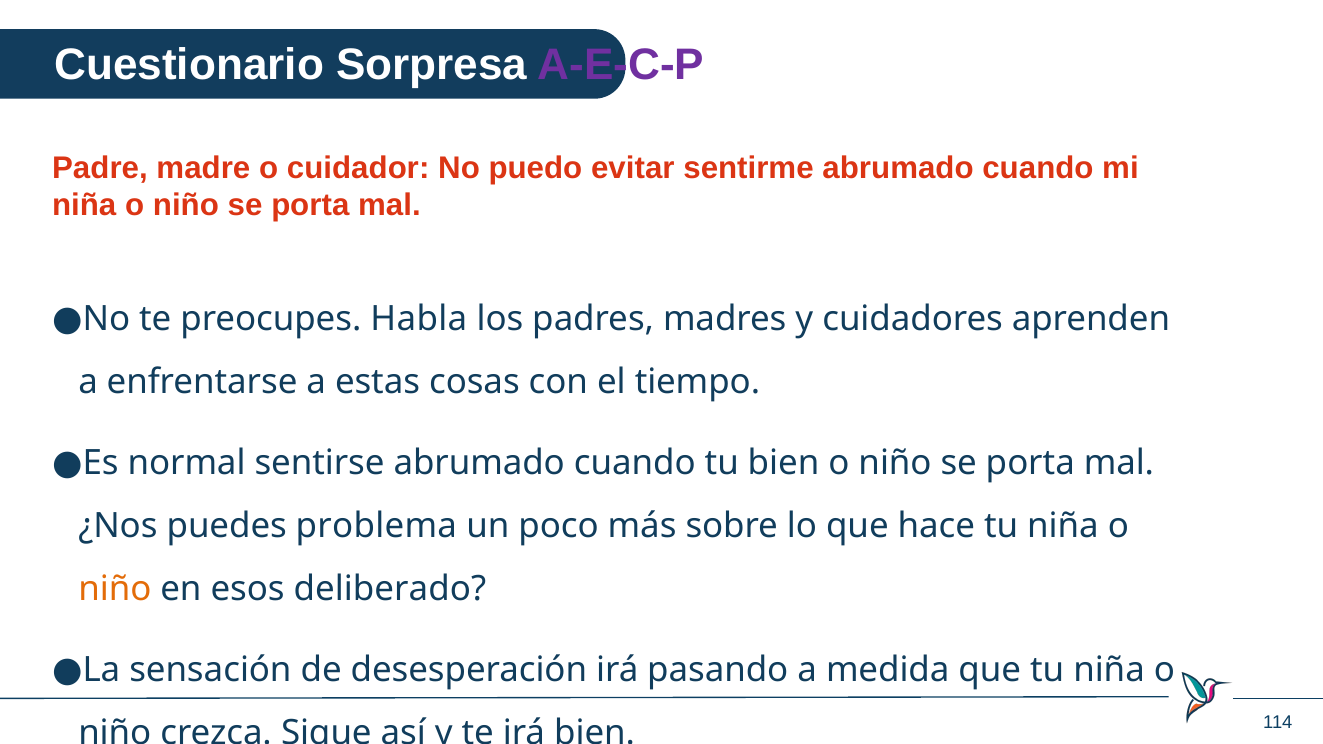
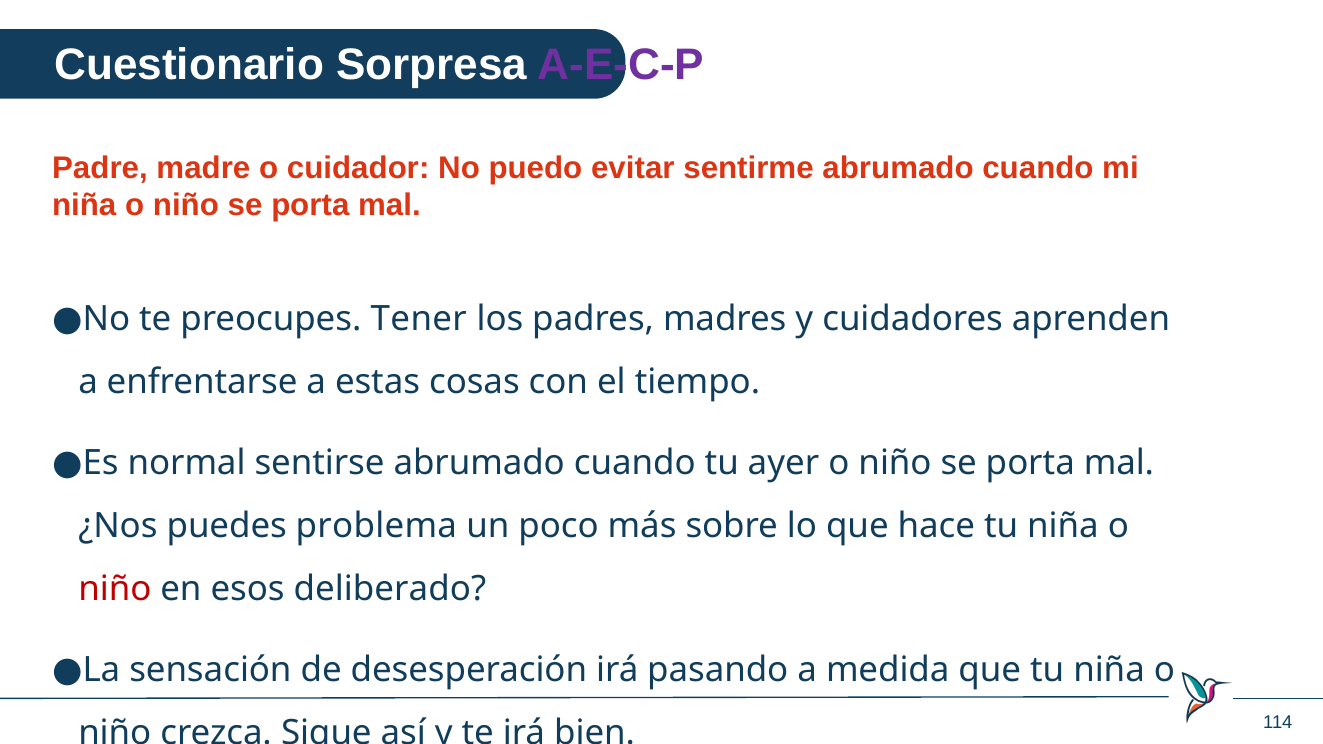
Habla: Habla -> Tener (419, 319)
tu bien: bien -> ayer (784, 463)
niño colour: orange -> red (115, 589)
